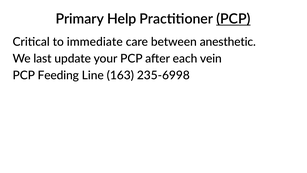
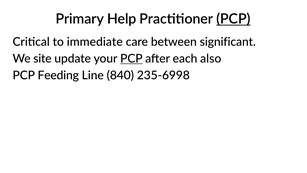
anesthetic: anesthetic -> significant (228, 42)
last: last -> site (42, 59)
PCP underline: none -> present (131, 59)
vein: vein -> also (211, 59)
163: 163 -> 840 (120, 75)
